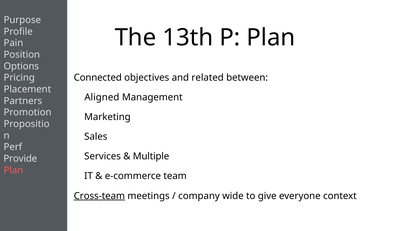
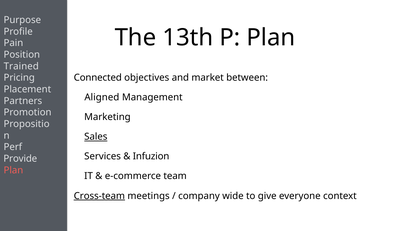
Options: Options -> Trained (21, 66)
related: related -> market (208, 78)
Sales underline: none -> present (96, 137)
Multiple: Multiple -> Infuzion (151, 156)
